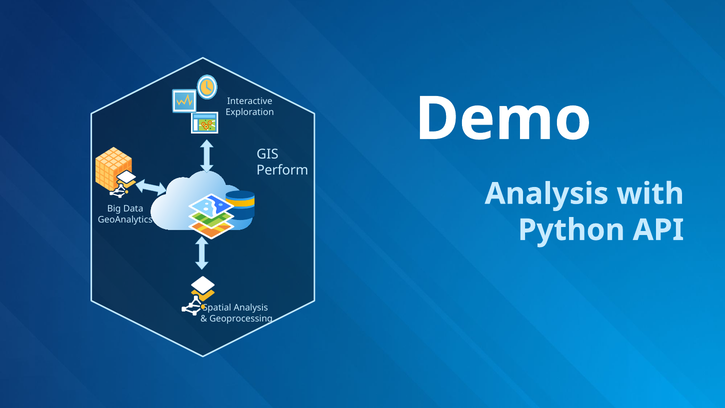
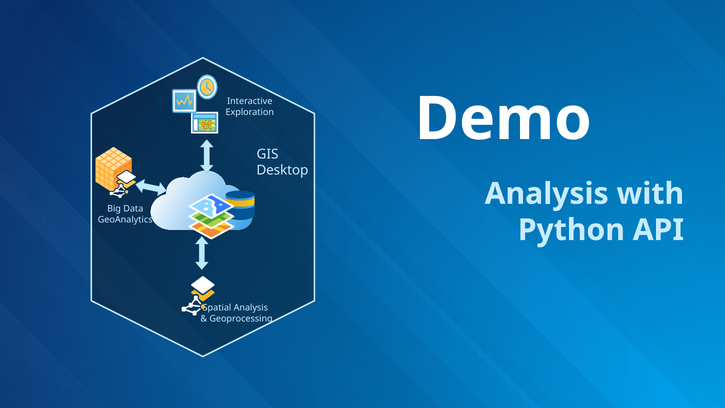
Perform: Perform -> Desktop (282, 170)
